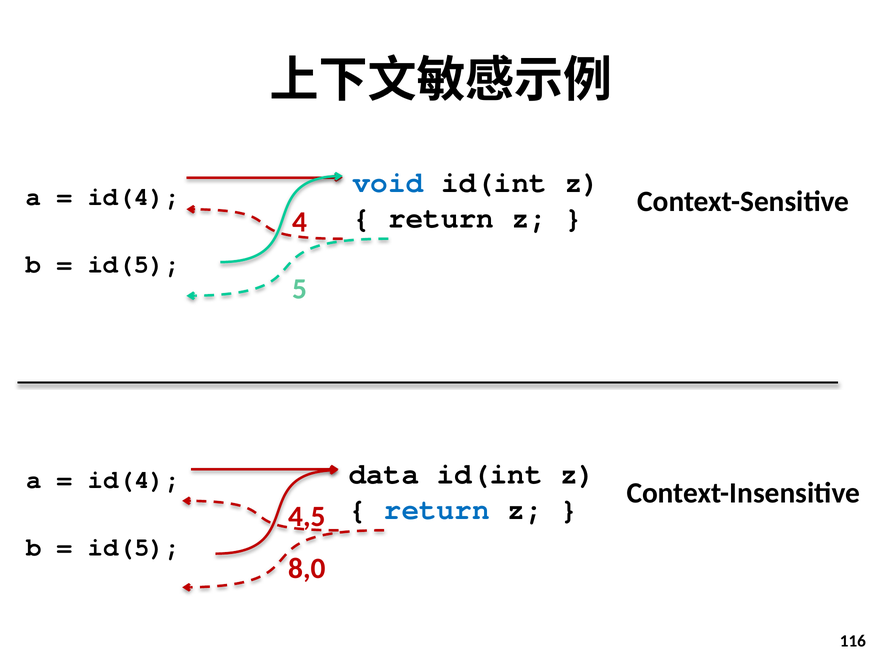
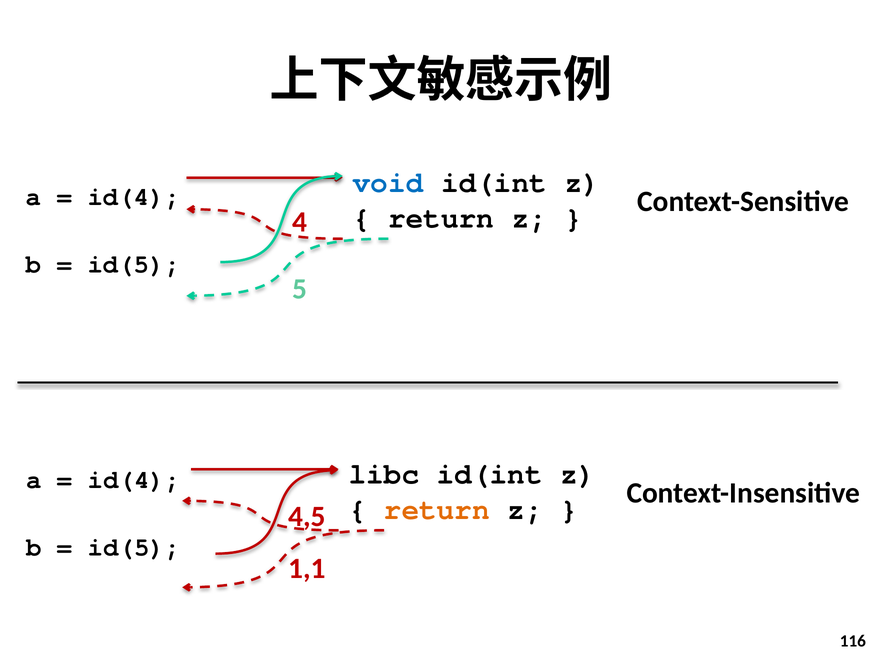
data: data -> libc (384, 474)
return colour: blue -> orange (437, 509)
8,0: 8,0 -> 1,1 (307, 568)
